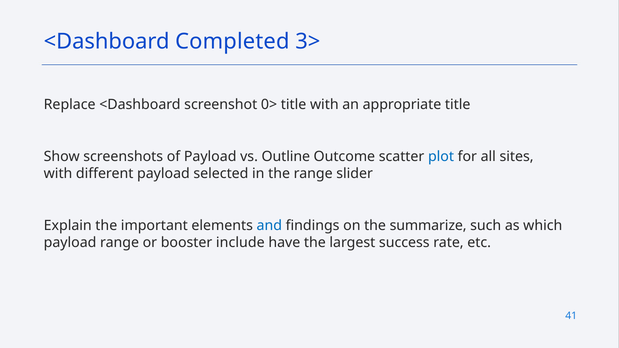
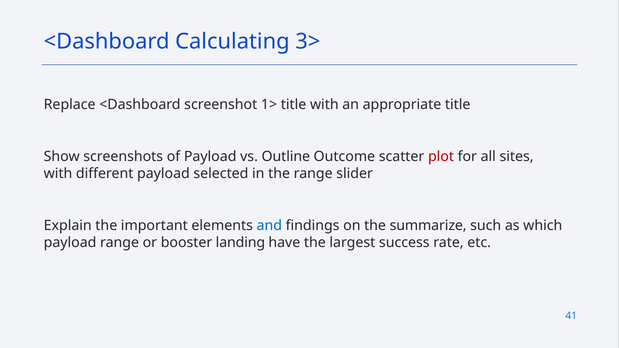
Completed: Completed -> Calculating (232, 41)
0>: 0> -> 1> (269, 104)
plot colour: blue -> red (441, 157)
include: include -> landing (240, 243)
